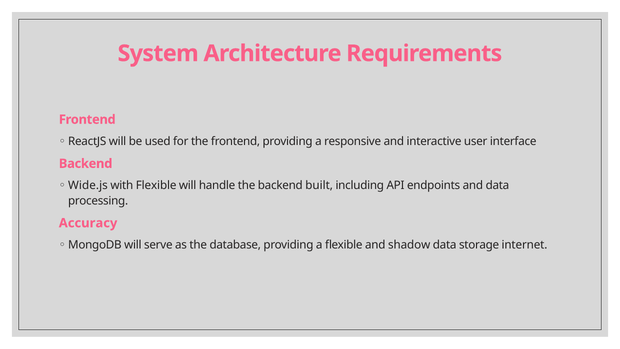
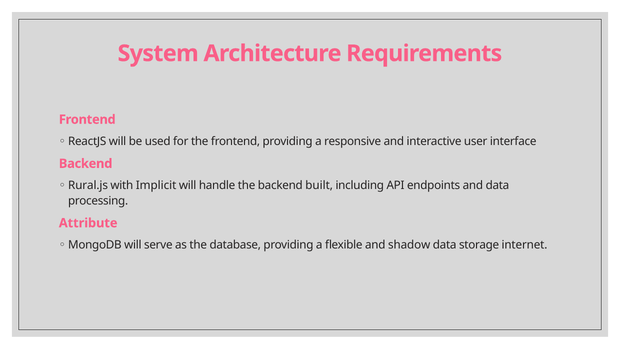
Wide.js: Wide.js -> Rural.js (88, 185)
with Flexible: Flexible -> Implicit (156, 185)
Accuracy: Accuracy -> Attribute (88, 223)
